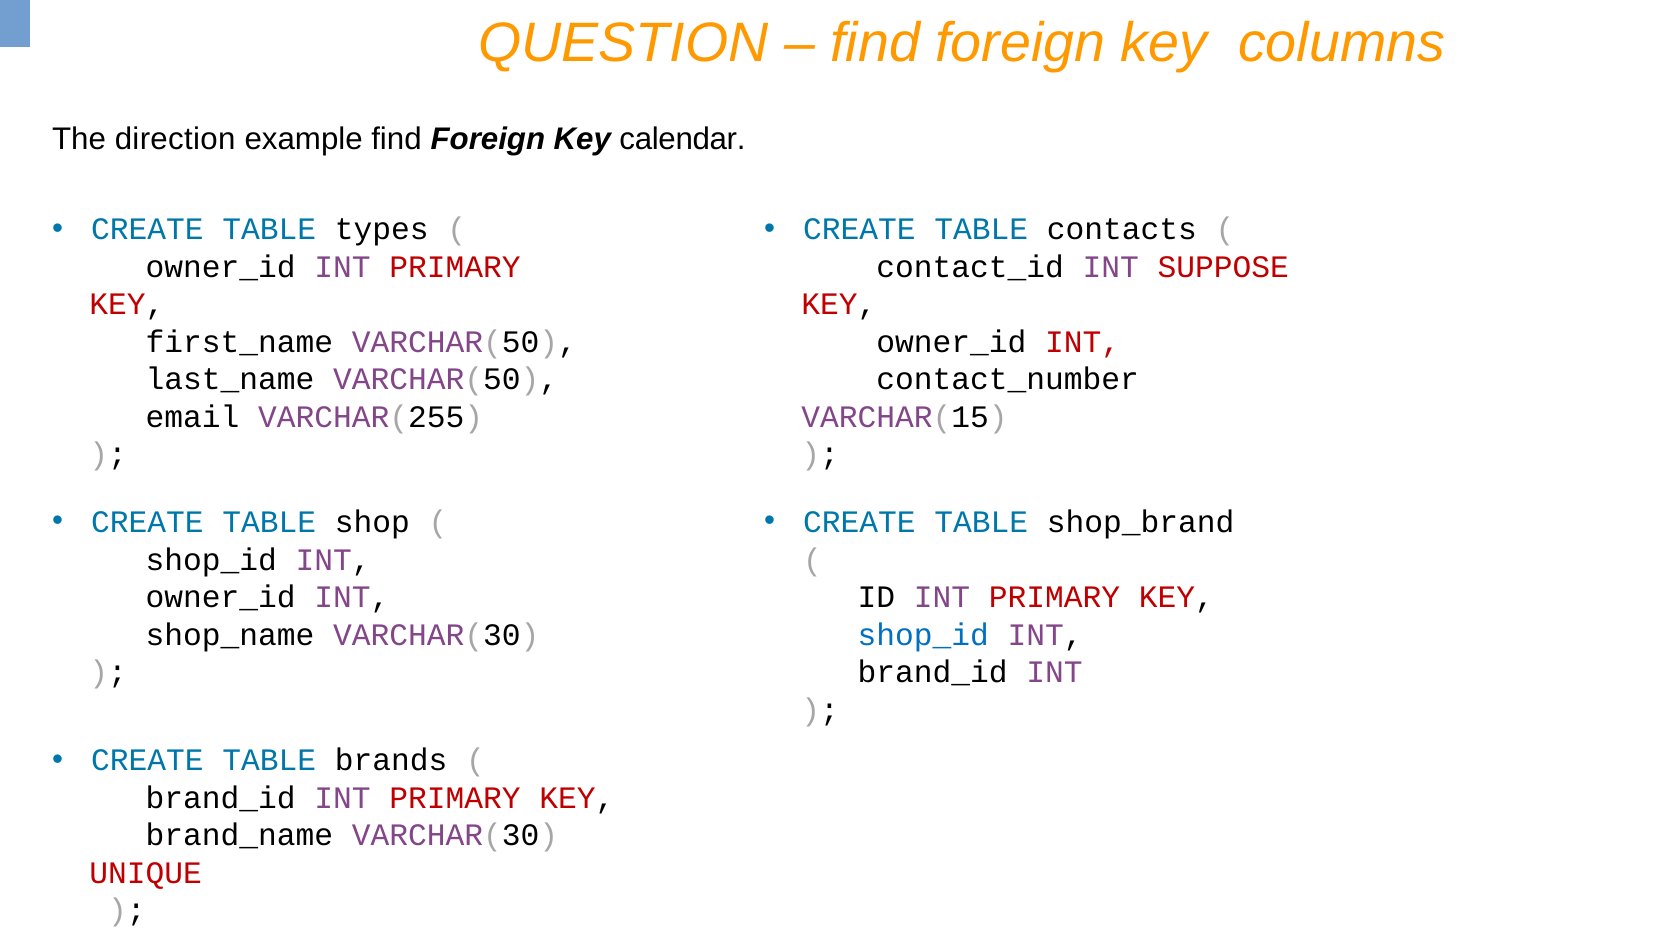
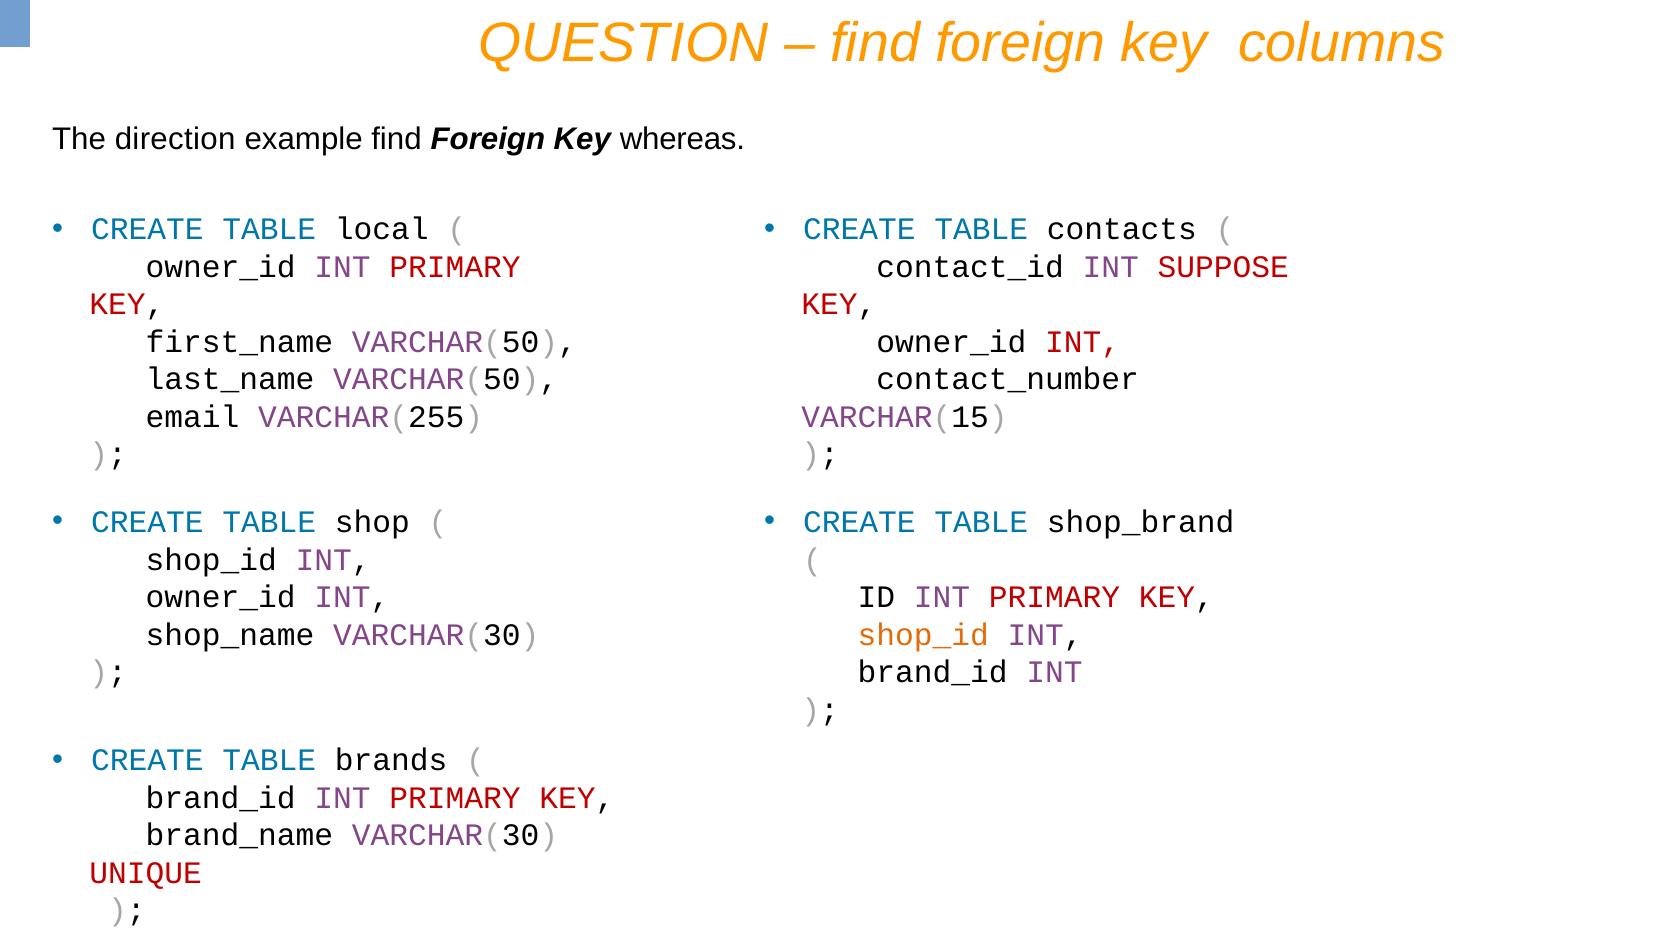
calendar: calendar -> whereas (682, 139)
types: types -> local (382, 230)
shop_id colour: blue -> orange (923, 635)
